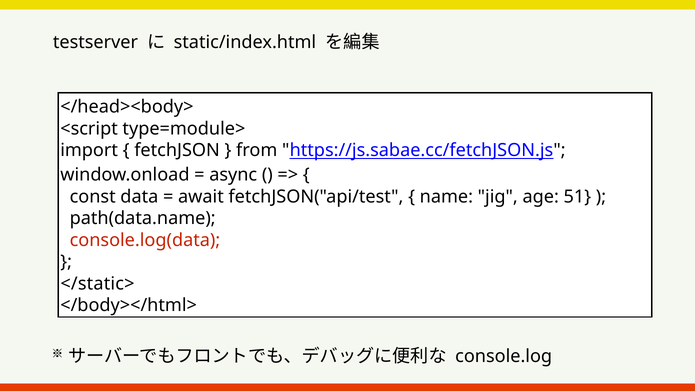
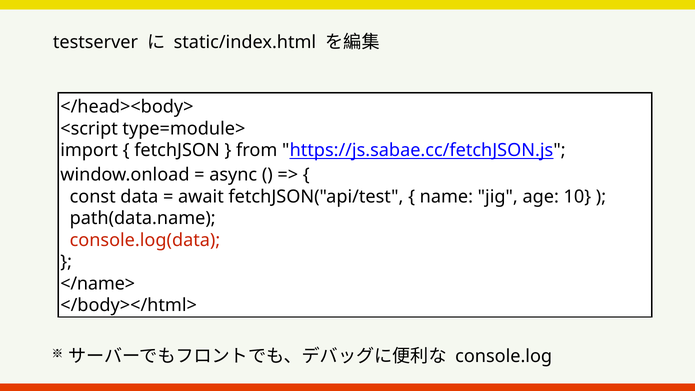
51: 51 -> 10 (577, 197)
</static>: </static> -> </name> (98, 284)
